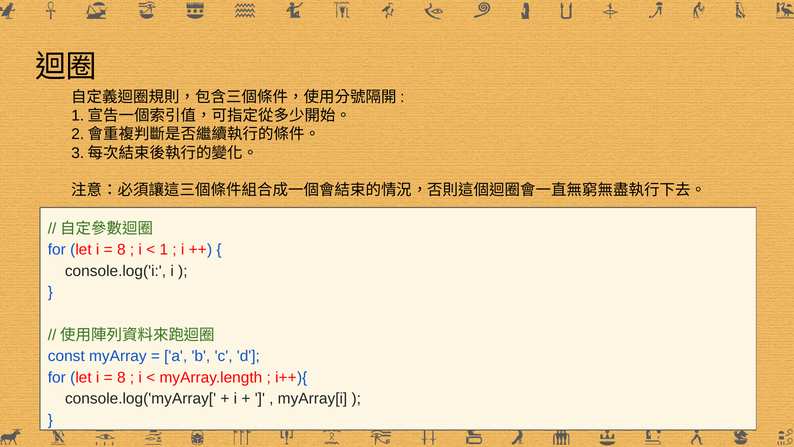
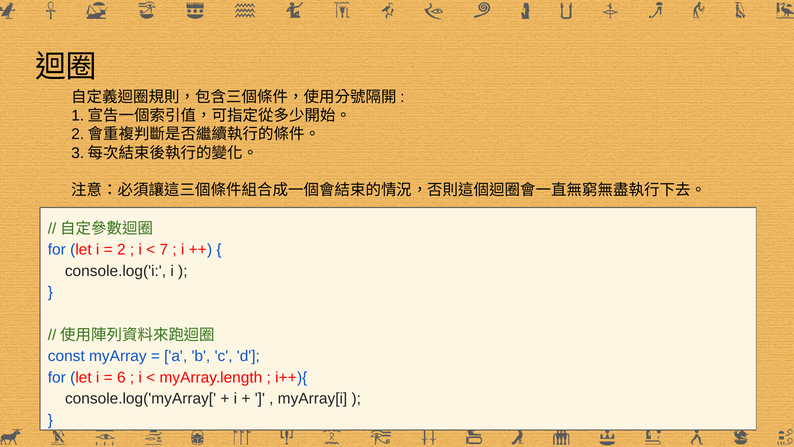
8: 8 -> 2 (121, 250)
1: 1 -> 7 (164, 250)
8: 8 -> 6 (121, 377)
